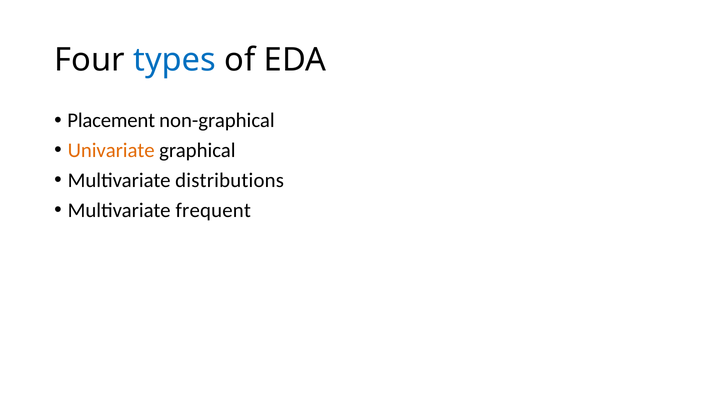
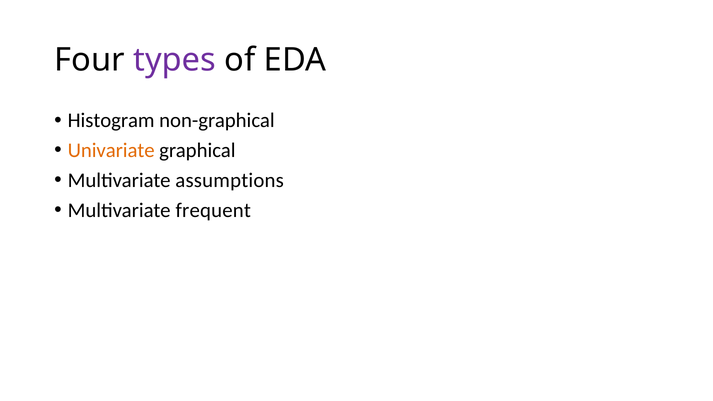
types colour: blue -> purple (175, 60)
Placement: Placement -> Histogram (111, 121)
distributions: distributions -> assumptions (230, 180)
